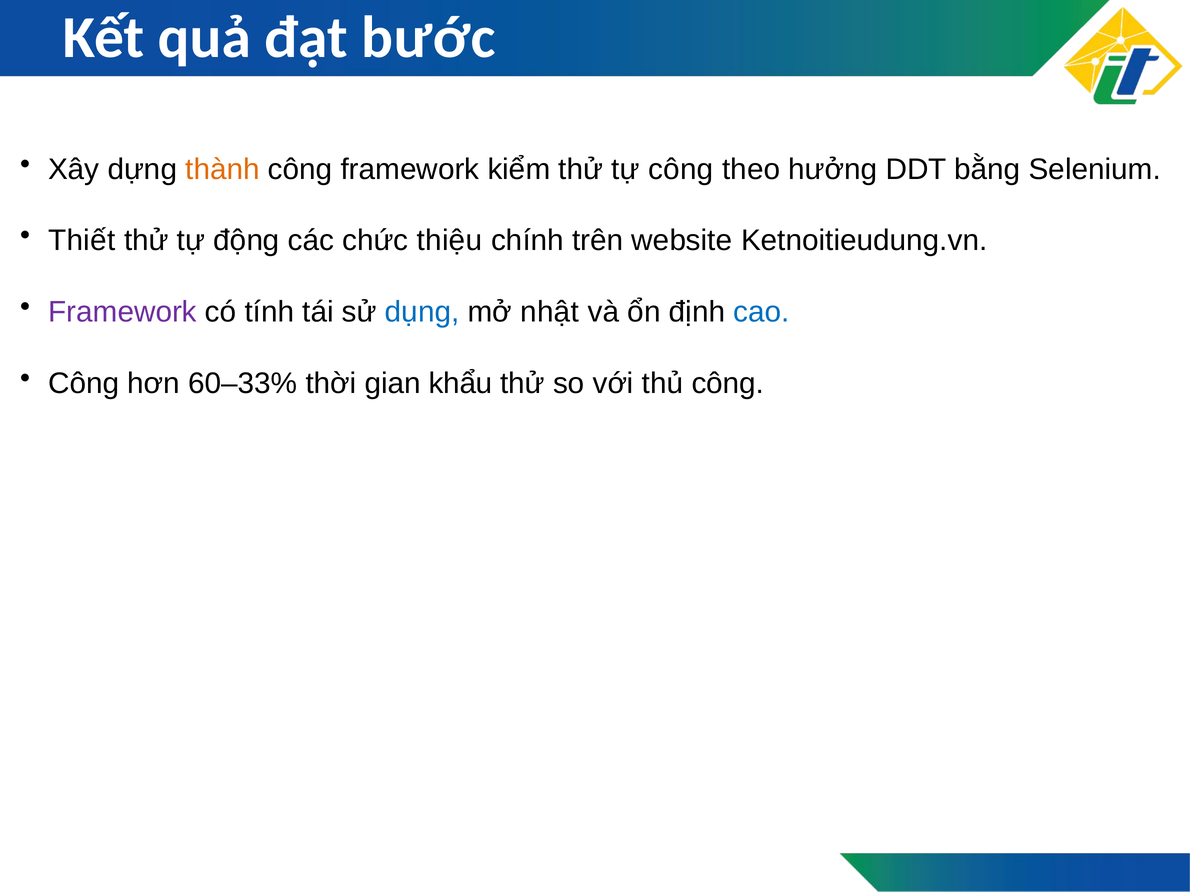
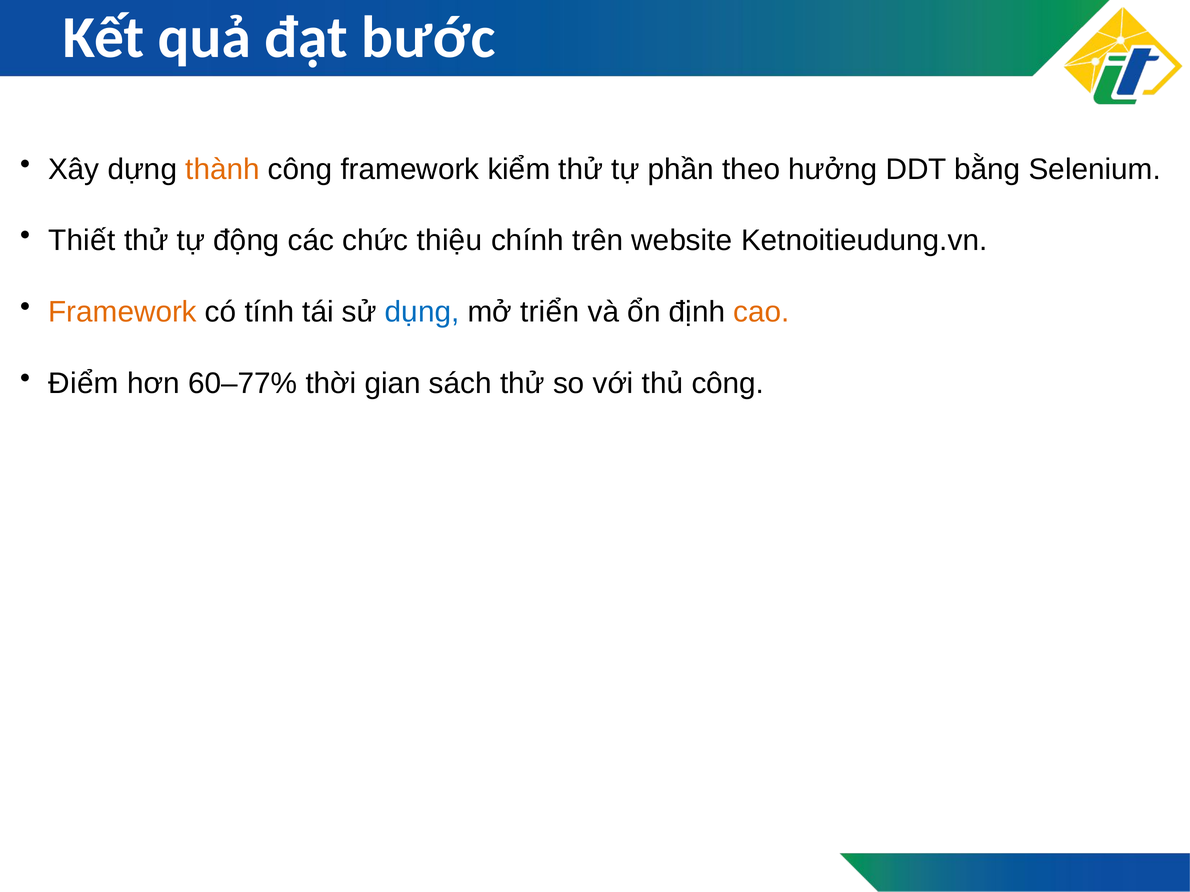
tự công: công -> phần (681, 169)
Framework colour: purple -> orange (122, 312)
nhật: nhật -> triển (550, 312)
cao colour: blue -> orange (761, 312)
Công: Công -> Điểm (83, 383)
60–33%: 60–33% -> 60–77% (243, 383)
khẩu: khẩu -> sách (460, 383)
